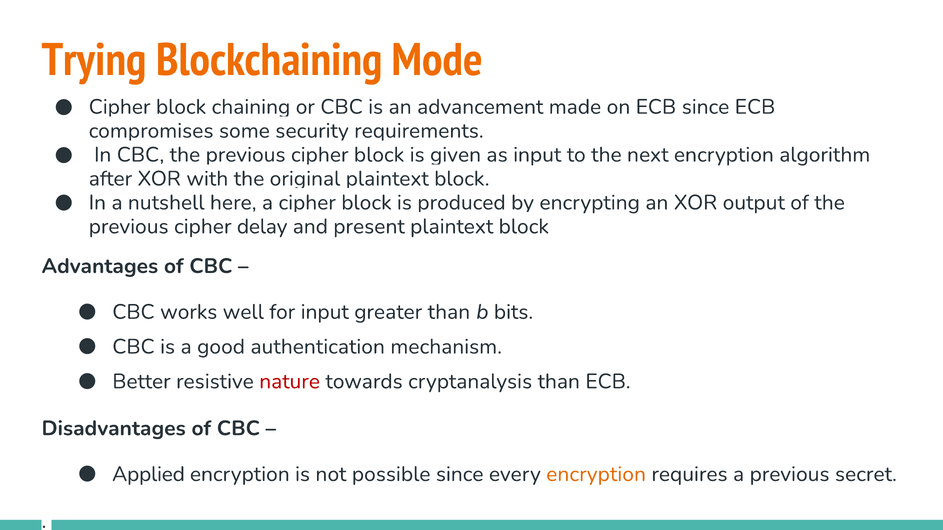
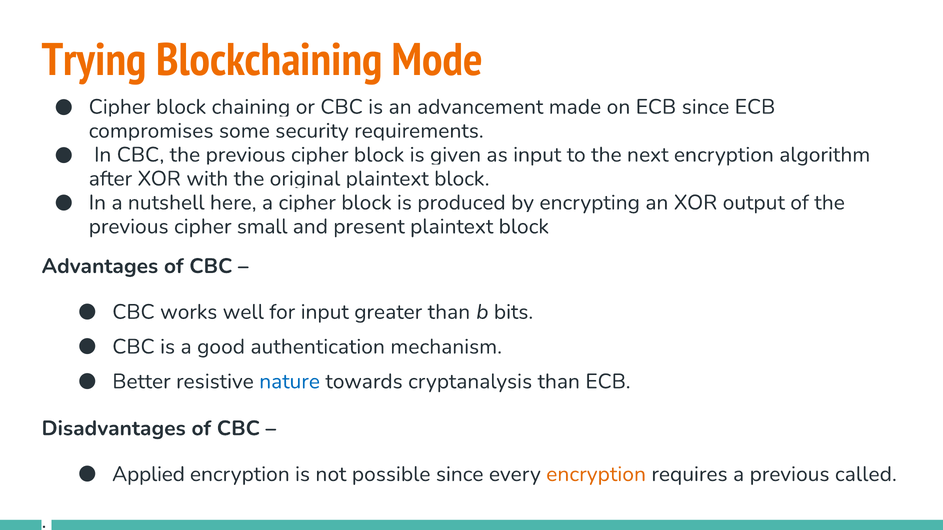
delay: delay -> small (262, 227)
nature colour: red -> blue (290, 382)
secret: secret -> called (866, 475)
